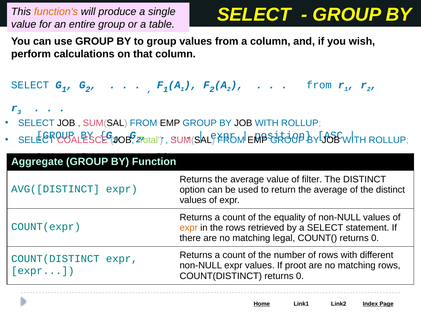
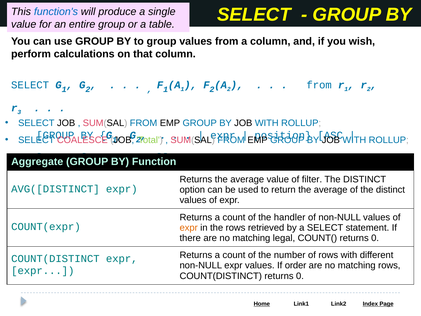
function's colour: orange -> blue (56, 12)
equality: equality -> handler (290, 217)
proot: proot -> order (296, 265)
